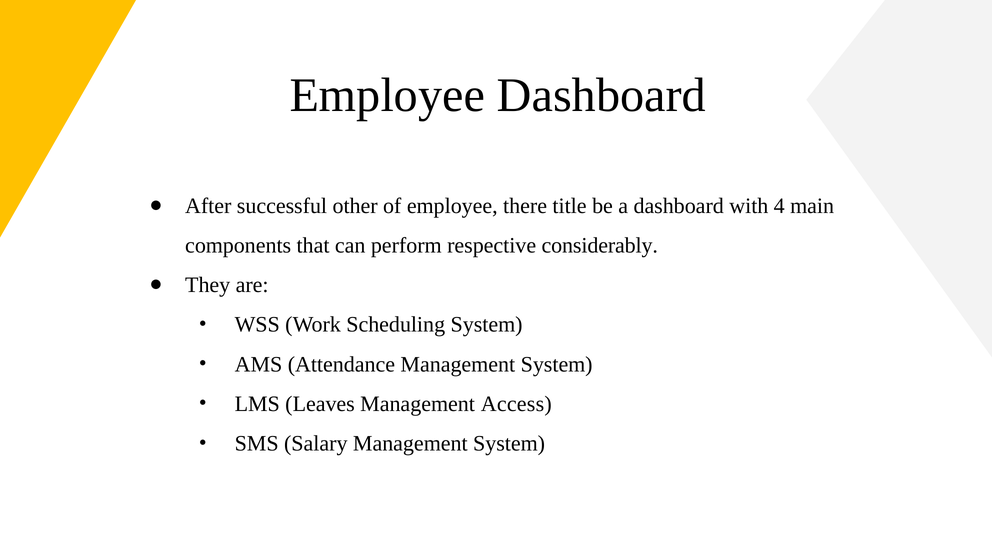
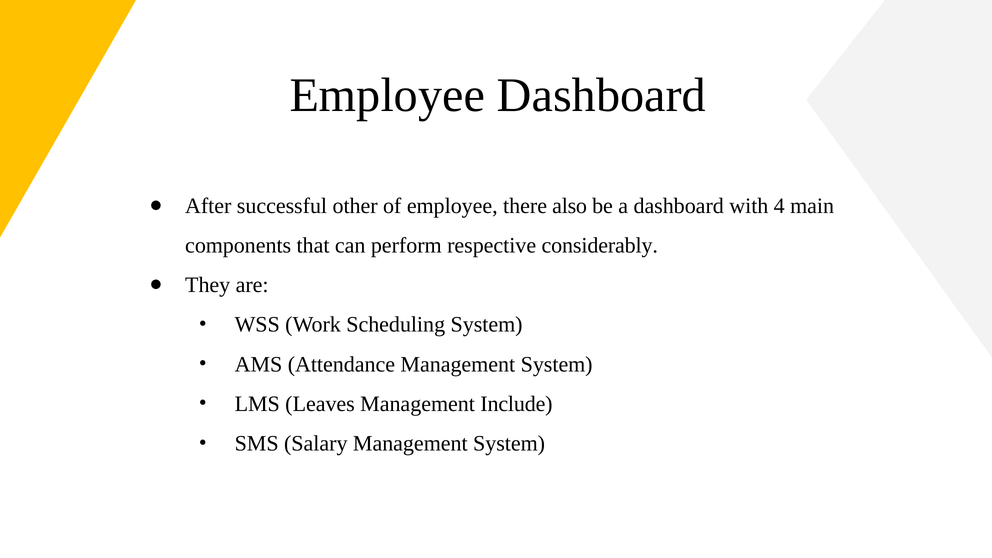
title: title -> also (570, 206)
Access: Access -> Include (516, 404)
